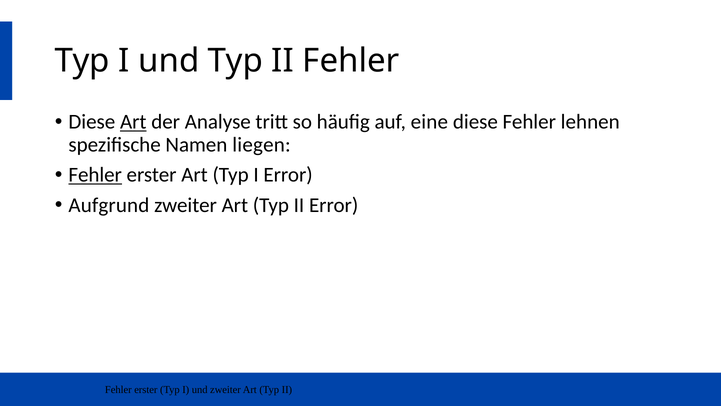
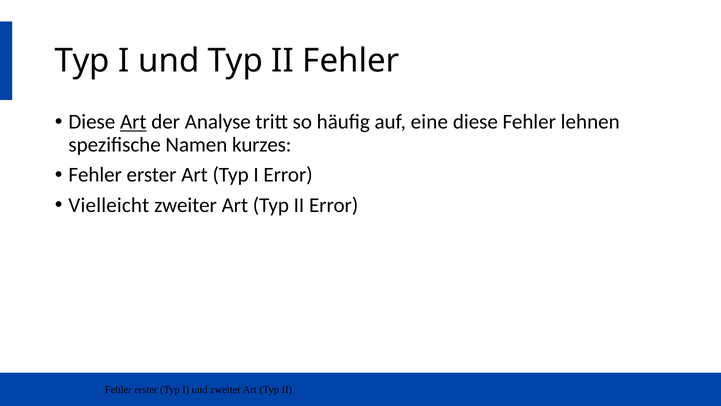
liegen: liegen -> kurzes (262, 145)
Fehler underline: present -> none (95, 175)
Aufgrund: Aufgrund -> Vielleicht (109, 205)
